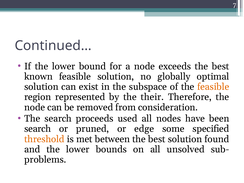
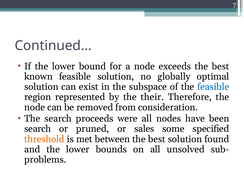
feasible colour: orange -> blue (213, 87)
used: used -> were (128, 119)
edge: edge -> sales (144, 129)
